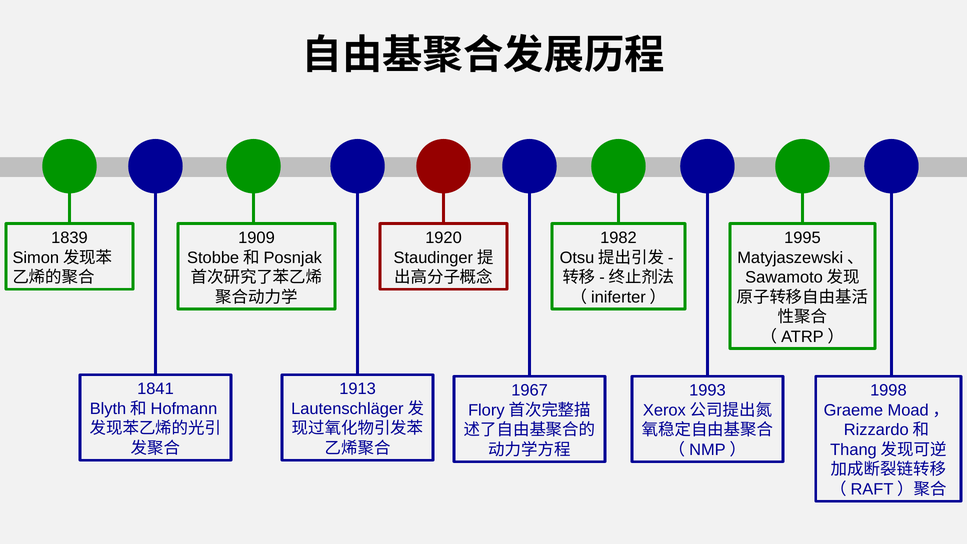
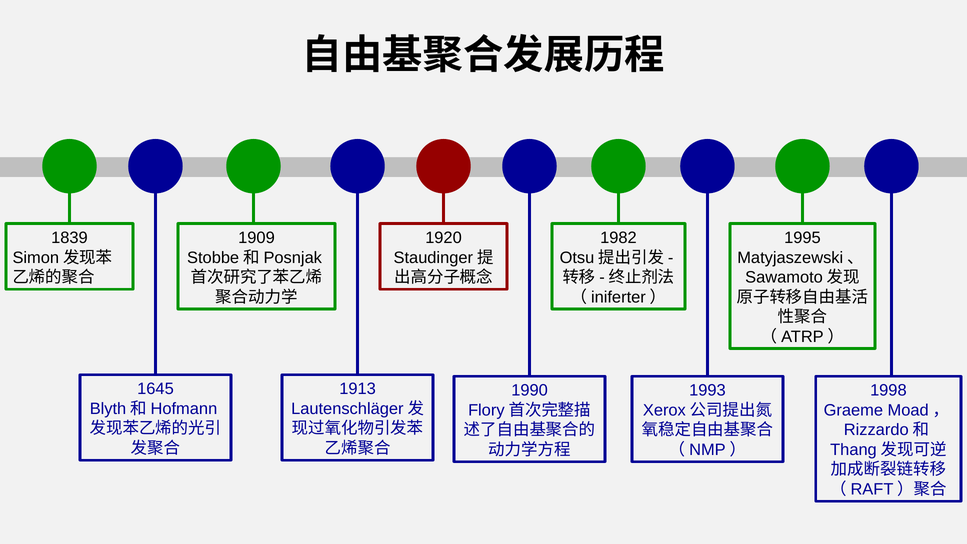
1841: 1841 -> 1645 (156, 389)
1967: 1967 -> 1990 (530, 390)
